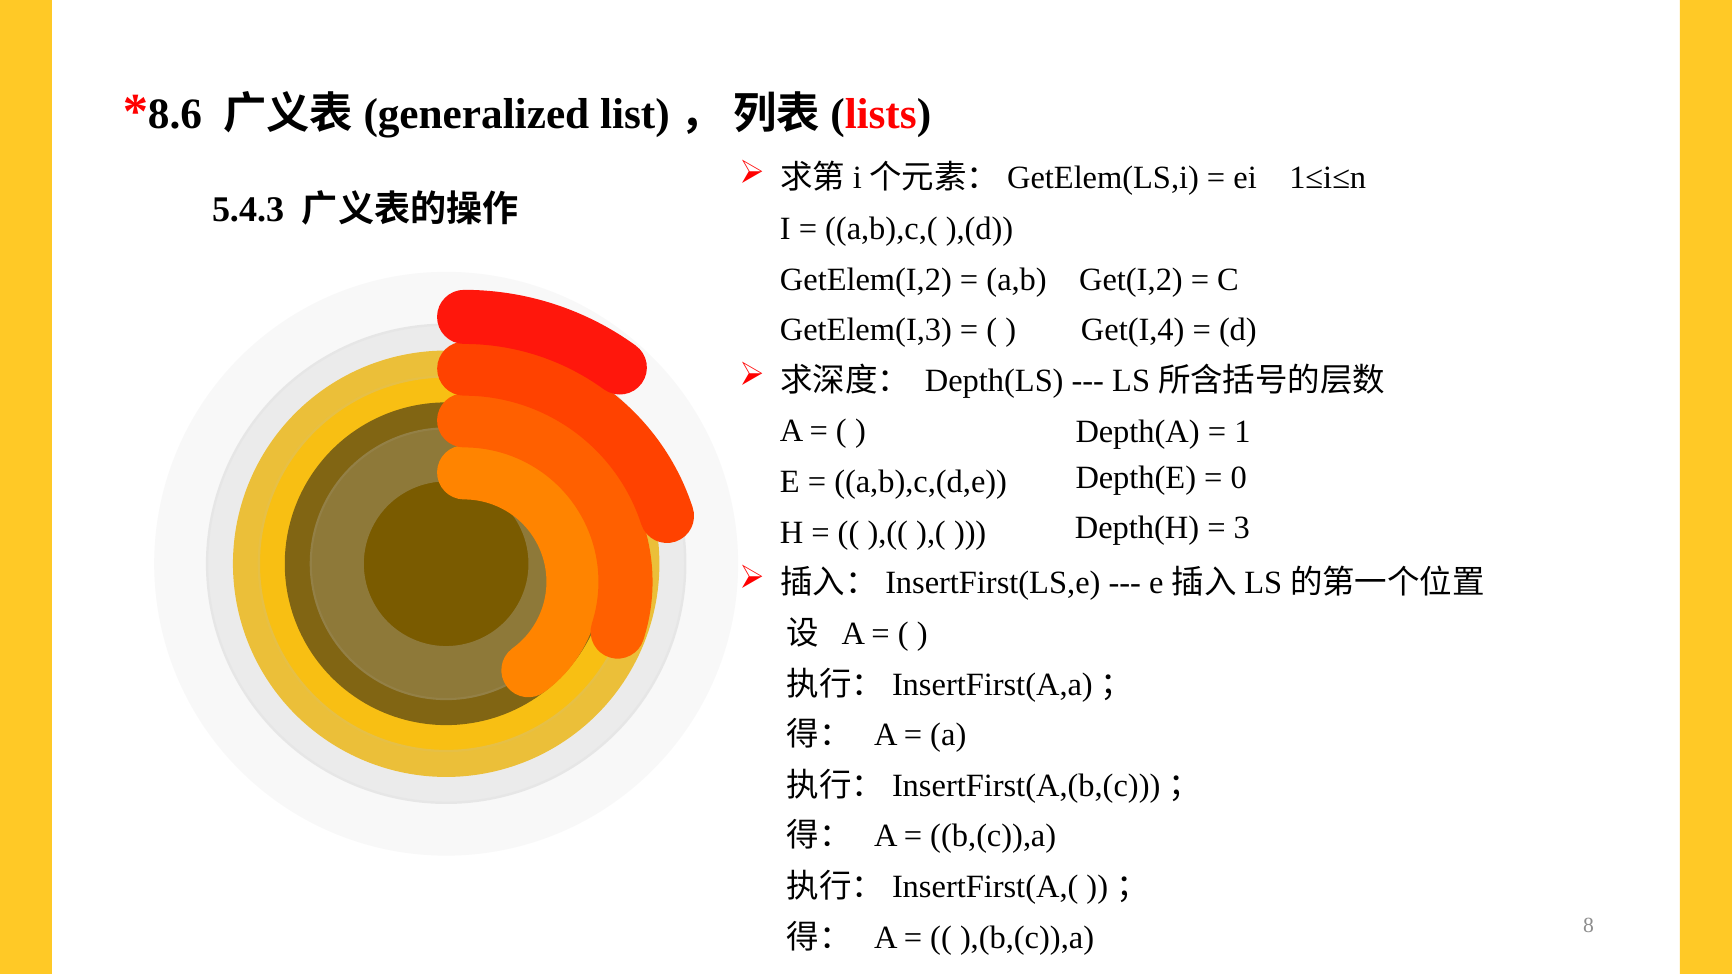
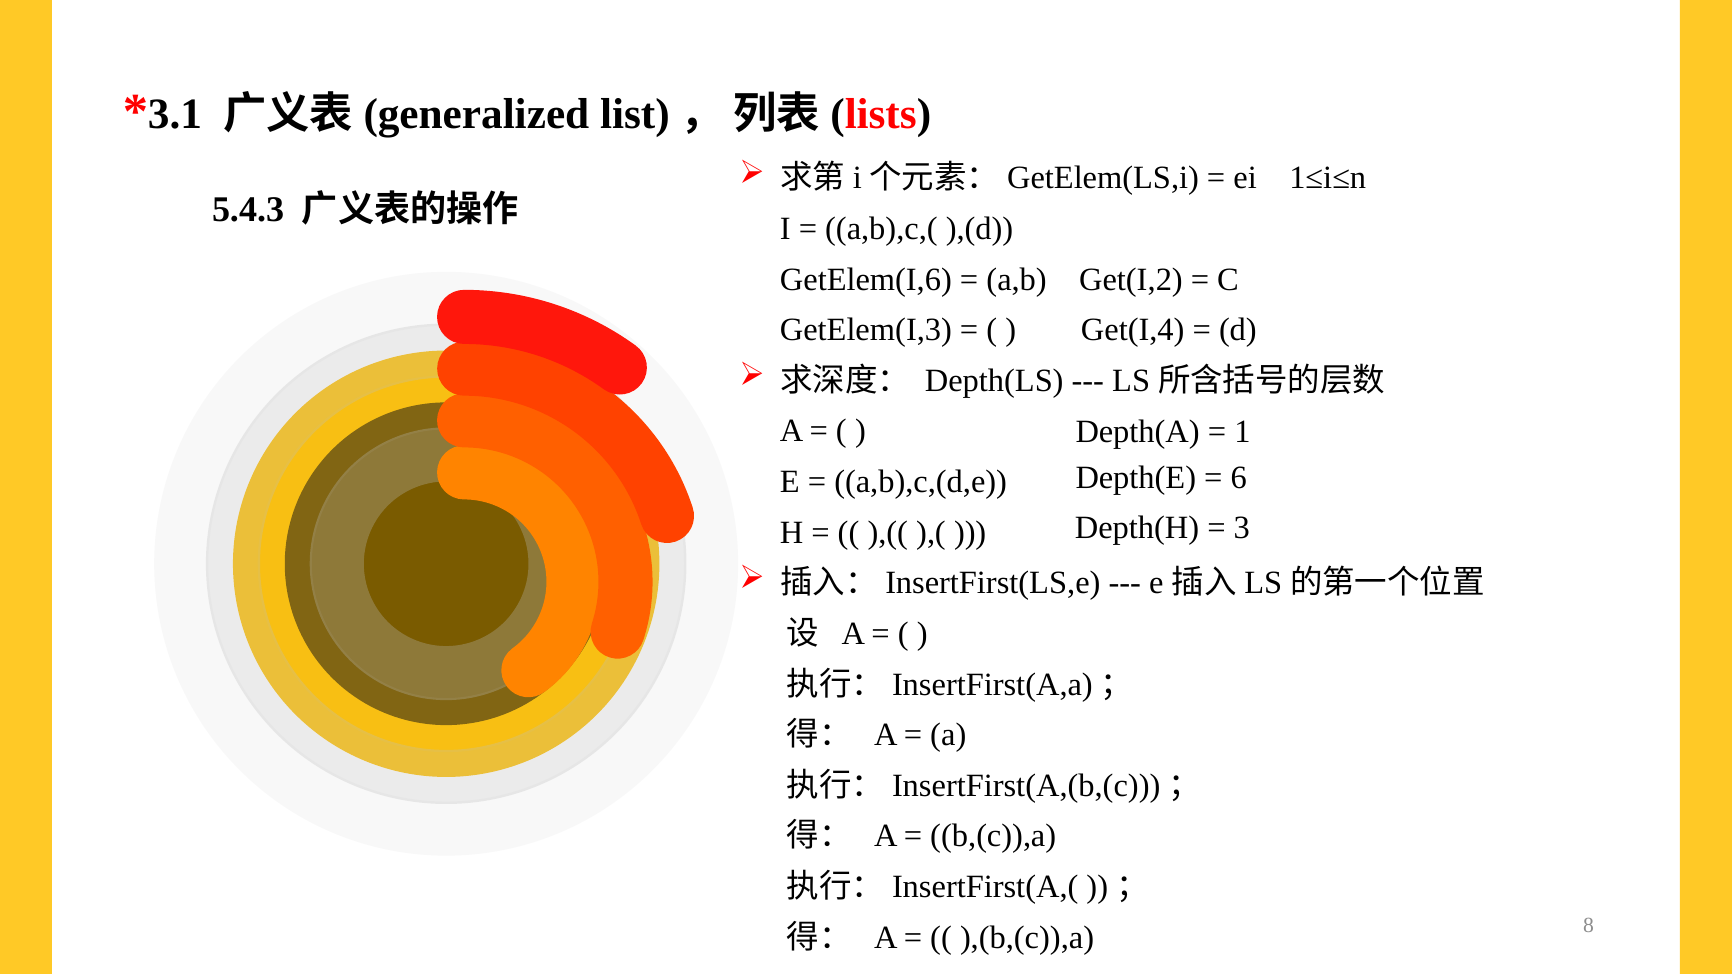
8.6: 8.6 -> 3.1 (175, 114)
GetElem(I,2: GetElem(I,2 -> GetElem(I,6 (866, 279)
0: 0 -> 6 (1239, 478)
